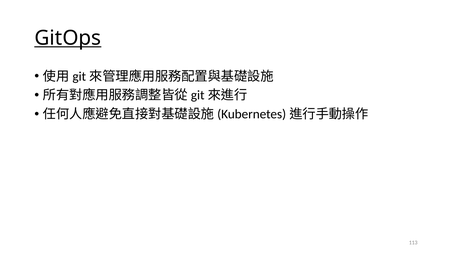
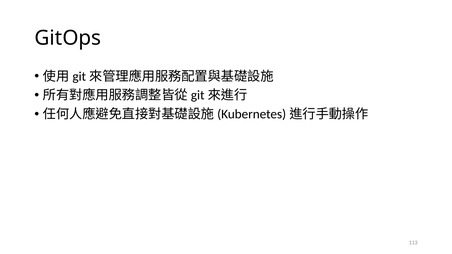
GitOps underline: present -> none (68, 38)
